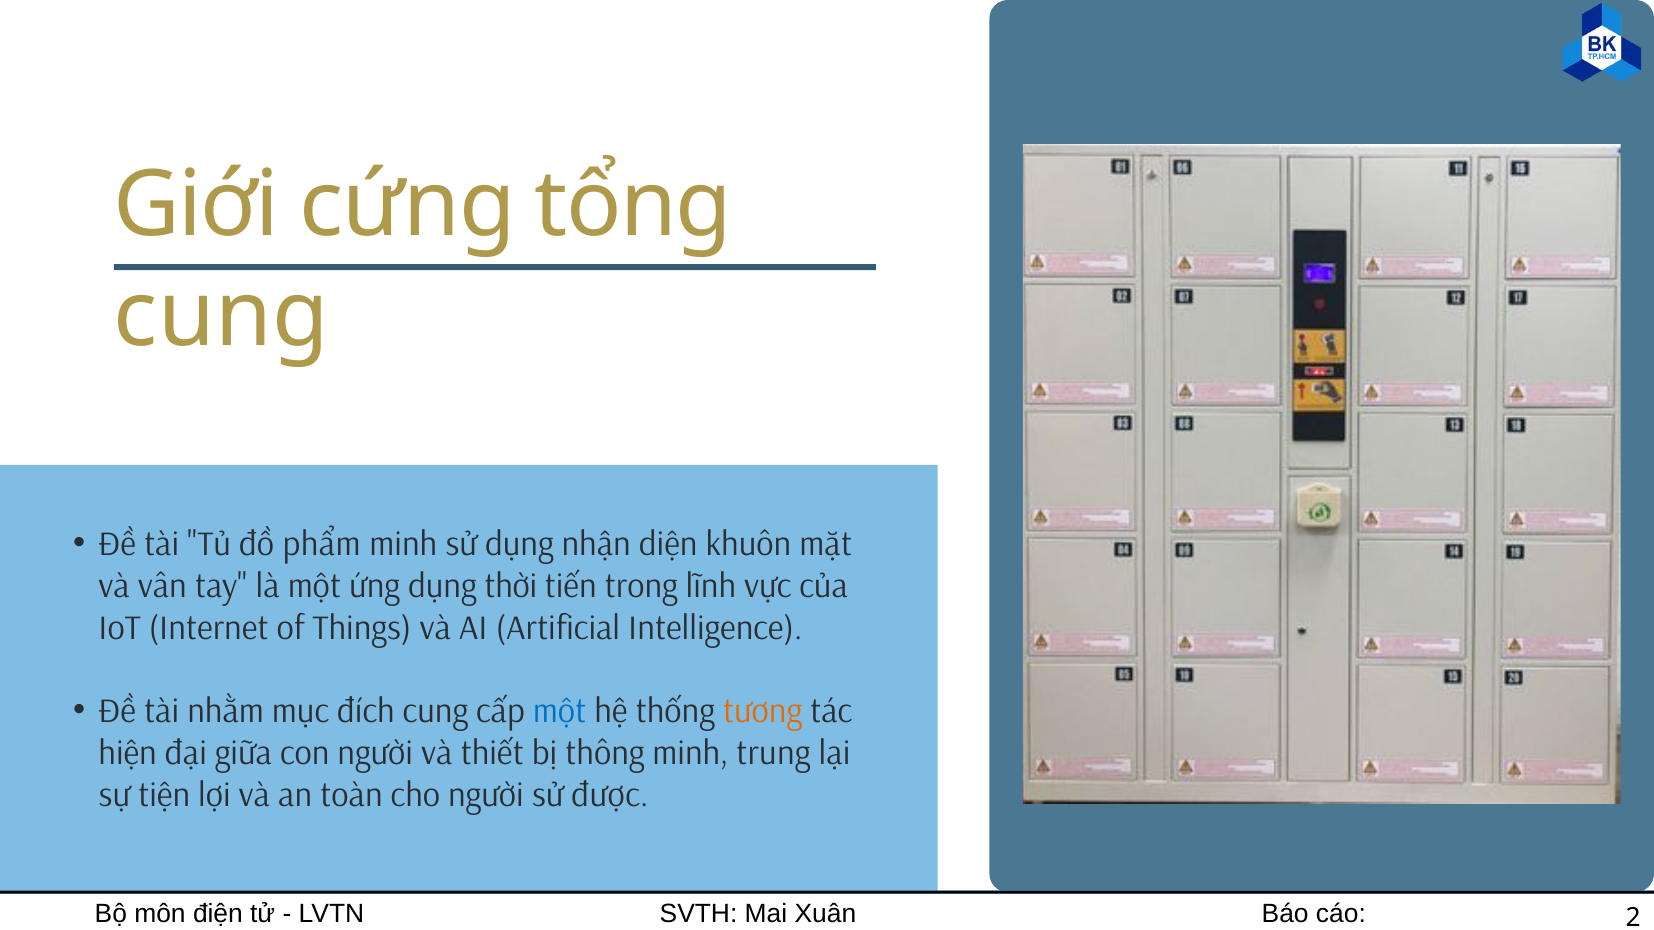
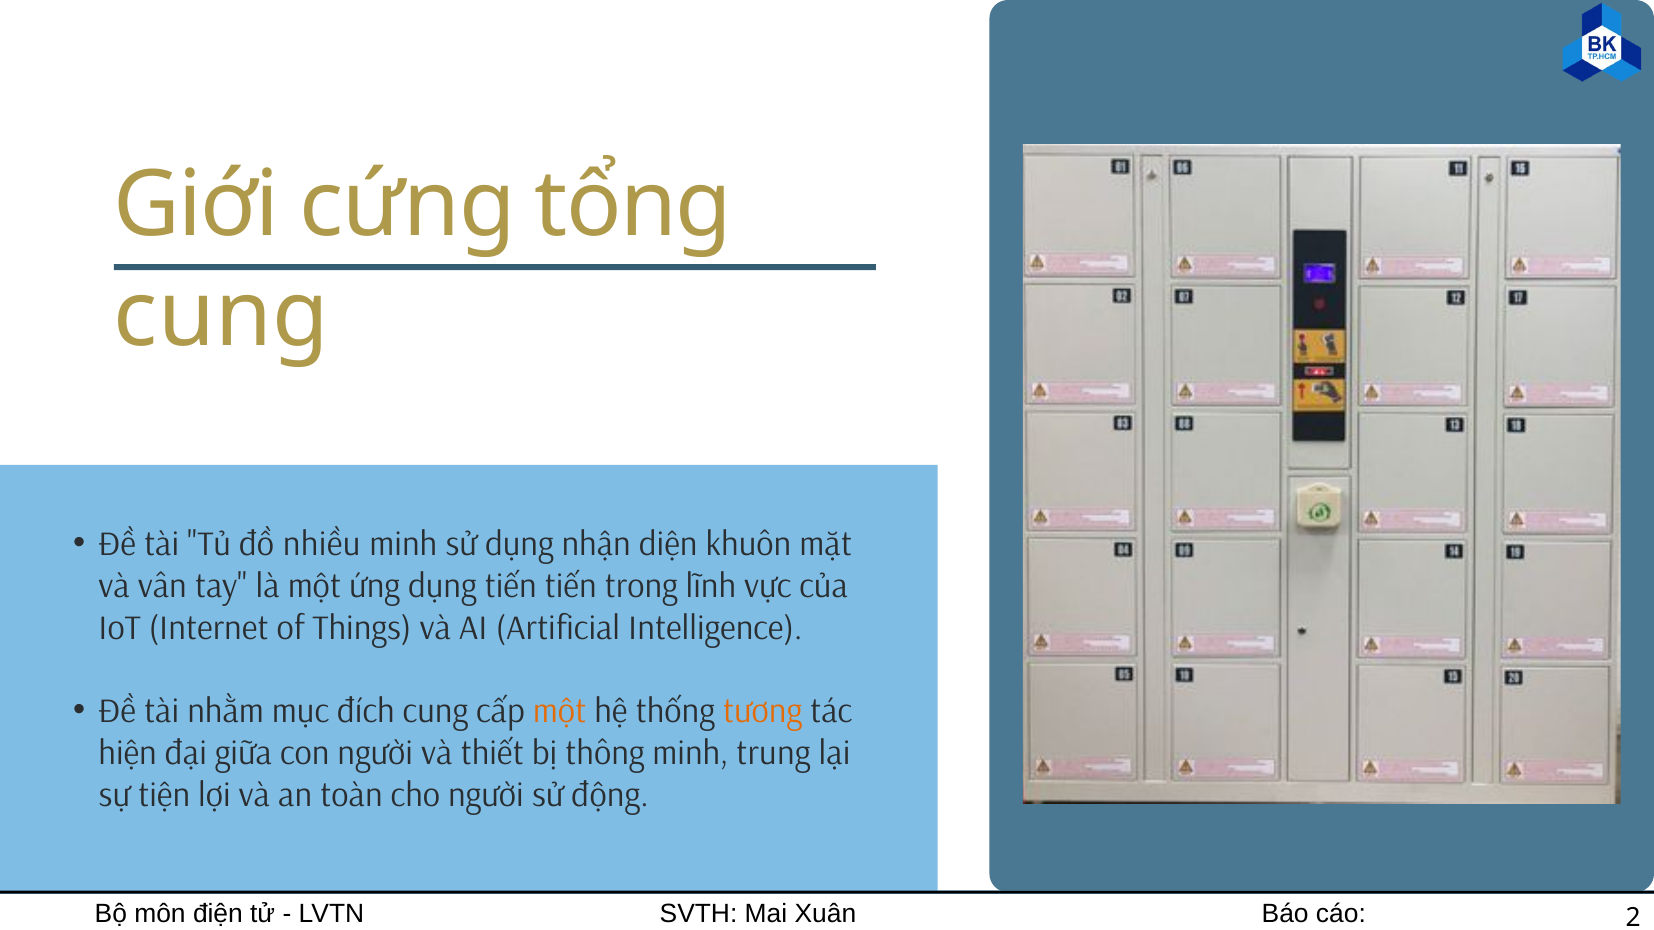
phẩm: phẩm -> nhiều (322, 544)
dụng thời: thời -> tiến (511, 586)
một colour: blue -> orange (560, 712)
được: được -> động (610, 795)
